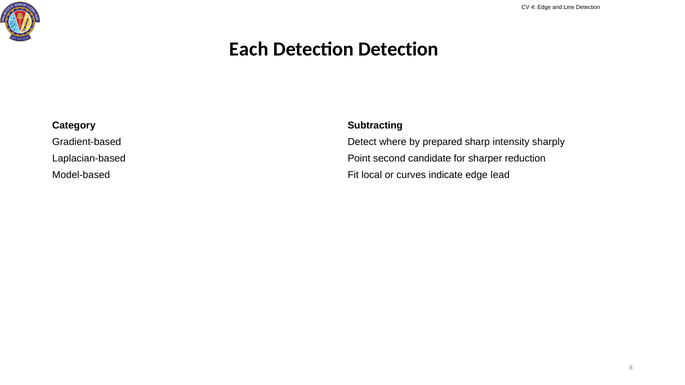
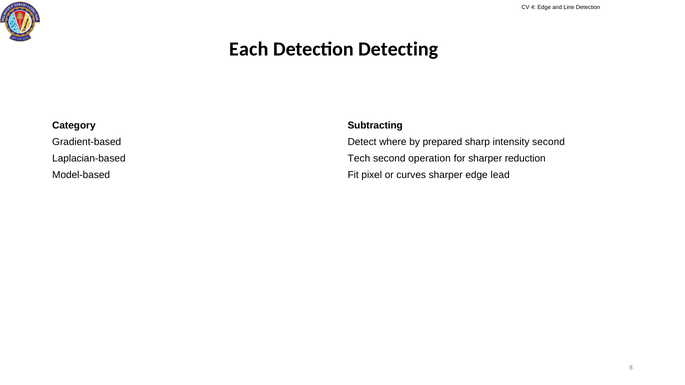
Detection Detection: Detection -> Detecting (398, 49)
intensity sharply: sharply -> second (549, 142)
Point: Point -> Tech (359, 159)
candidate: candidate -> operation (430, 159)
local: local -> pixel (372, 175)
curves indicate: indicate -> sharper (446, 175)
